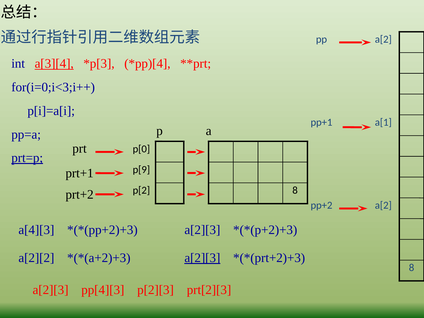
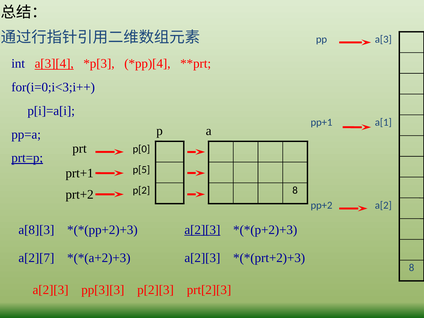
a[2: a[2 -> a[3 (383, 39)
p[9: p[9 -> p[5 (141, 170)
a[4][3: a[4][3 -> a[8][3 (36, 230)
a[2][3 underline: none -> present (202, 230)
a[2][2: a[2][2 -> a[2][7 (36, 258)
a[2][3 underline: present -> none (202, 258)
pp[4][3: pp[4][3 -> pp[3][3 (103, 290)
